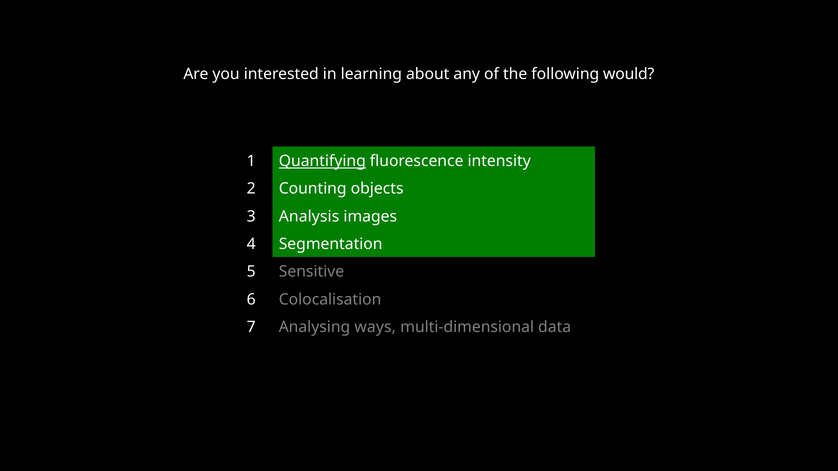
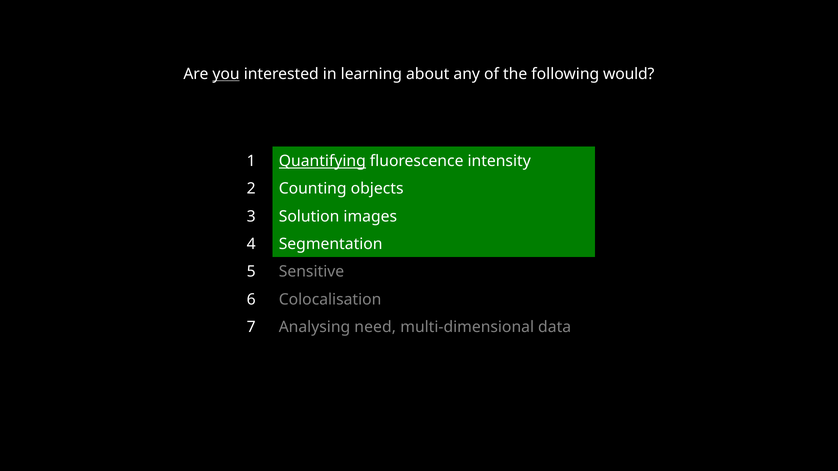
you underline: none -> present (226, 74)
Analysis: Analysis -> Solution (309, 217)
ways: ways -> need (375, 327)
